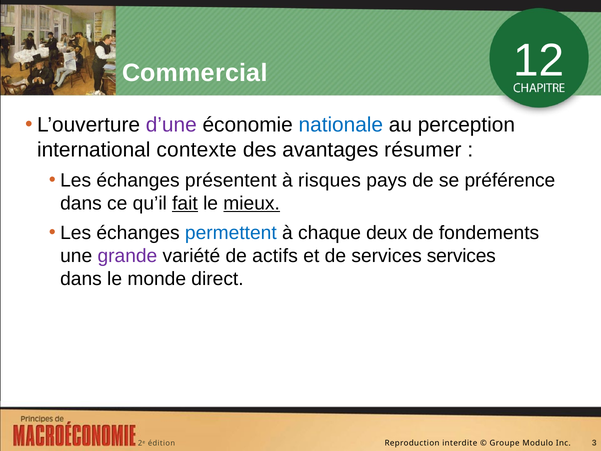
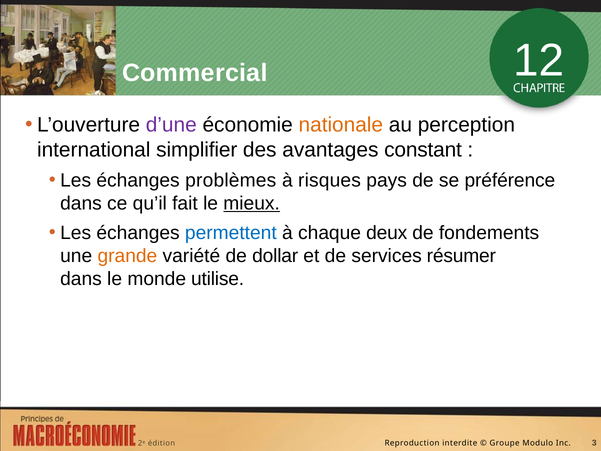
nationale colour: blue -> orange (341, 125)
contexte: contexte -> simplifier (197, 150)
résumer: résumer -> constant (423, 150)
présentent: présentent -> problèmes (231, 180)
fait underline: present -> none (185, 203)
grande colour: purple -> orange (127, 256)
actifs: actifs -> dollar (275, 256)
services services: services -> résumer (461, 256)
direct: direct -> utilise (218, 279)
